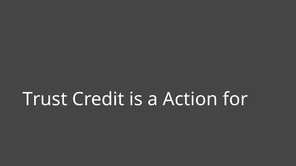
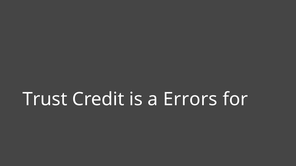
Action: Action -> Errors (190, 100)
